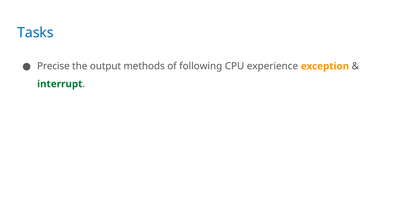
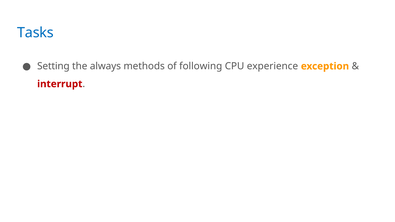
Precise: Precise -> Setting (53, 66)
output: output -> always (105, 66)
interrupt colour: green -> red (60, 84)
